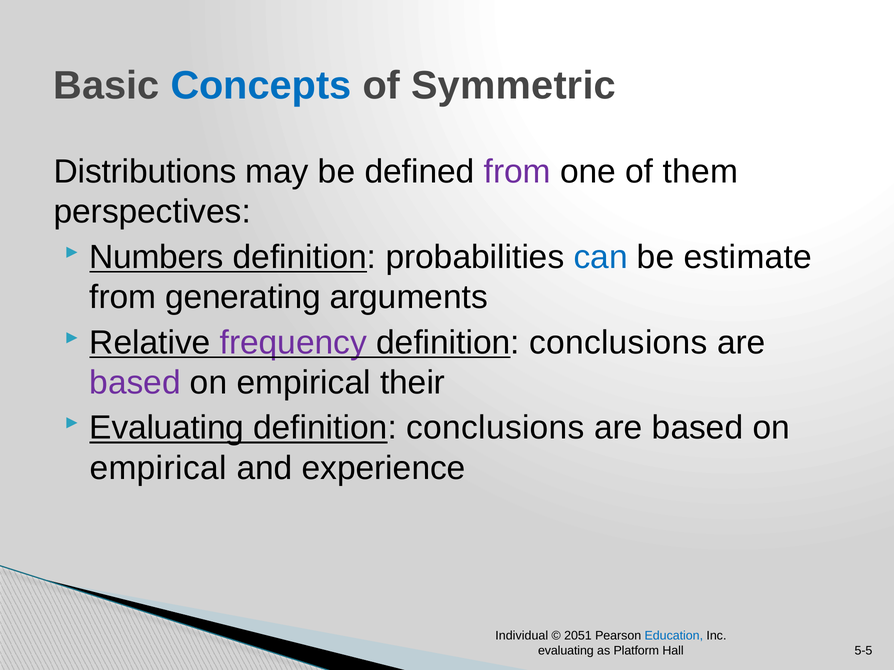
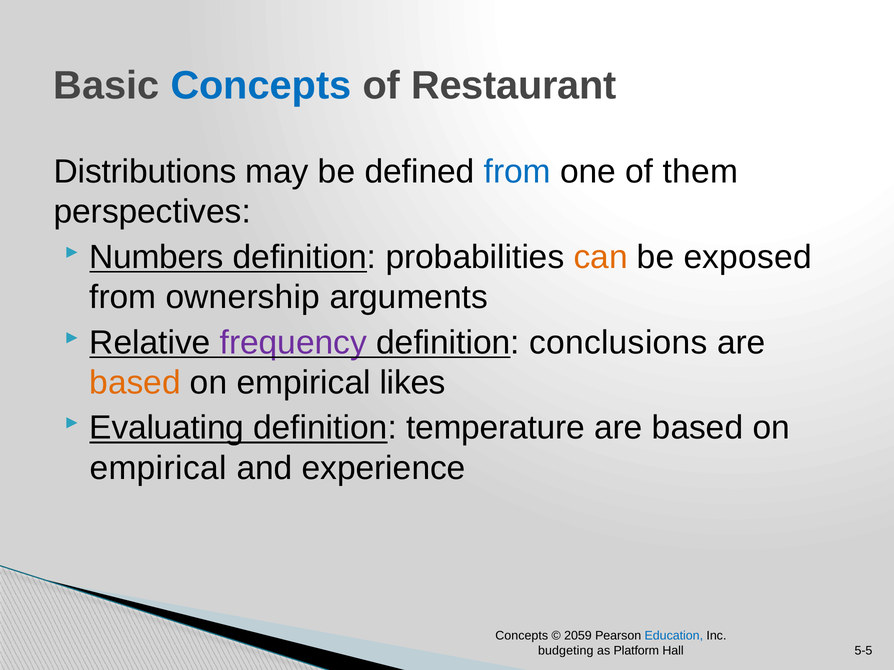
Symmetric: Symmetric -> Restaurant (514, 85)
from colour: purple -> blue (517, 172)
can colour: blue -> orange (601, 257)
estimate: estimate -> exposed (748, 257)
generating: generating -> ownership (243, 298)
based colour: purple -> orange (135, 383)
their: their -> likes (413, 383)
conclusions: conclusions -> temperature (496, 428)
Individual: Individual -> Concepts (522, 636)
2051: 2051 -> 2059 (578, 636)
evaluating: evaluating -> budgeting (566, 651)
